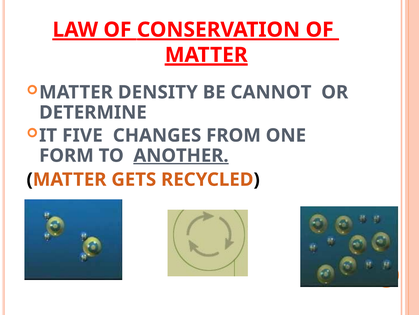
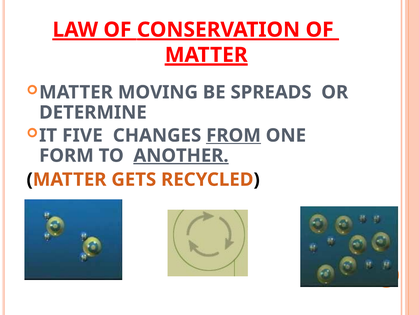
DENSITY: DENSITY -> MOVING (158, 92)
CANNOT: CANNOT -> SPREADS (271, 92)
FROM underline: none -> present (234, 135)
